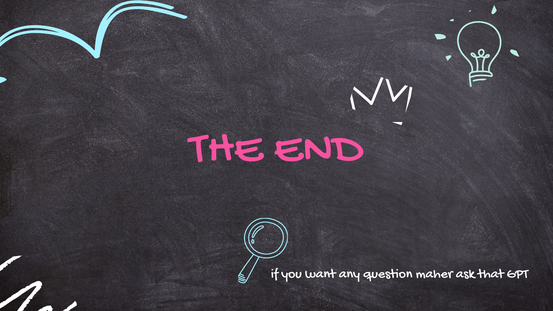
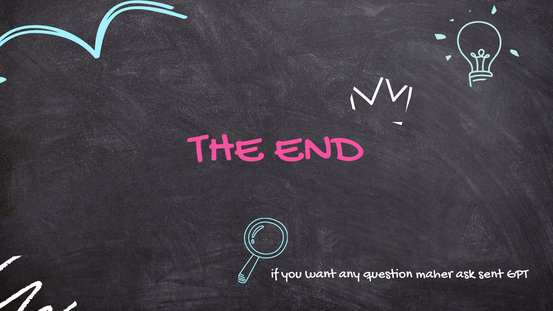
that: that -> sent (491, 273)
